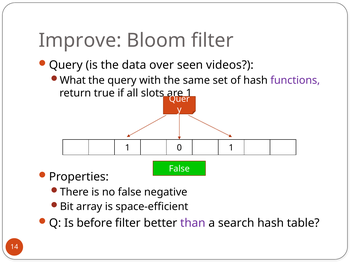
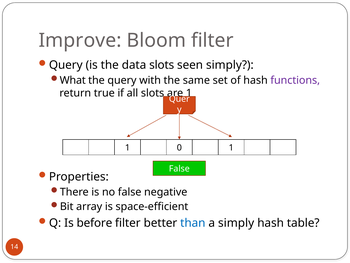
data over: over -> slots (162, 65)
seen videos: videos -> simply (230, 65)
than colour: purple -> blue (193, 223)
a search: search -> simply (236, 223)
